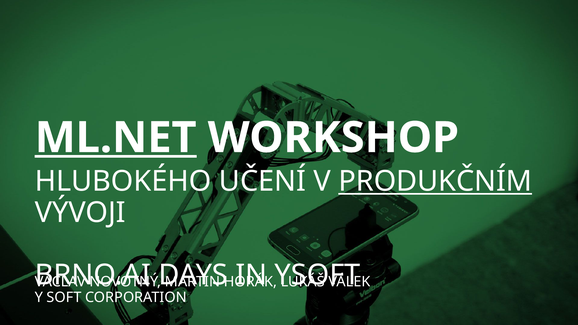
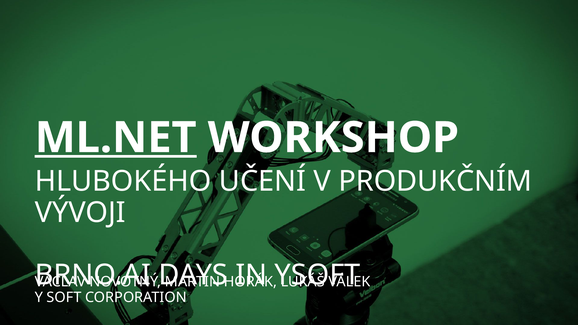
PRODUKČNÍM underline: present -> none (435, 181)
